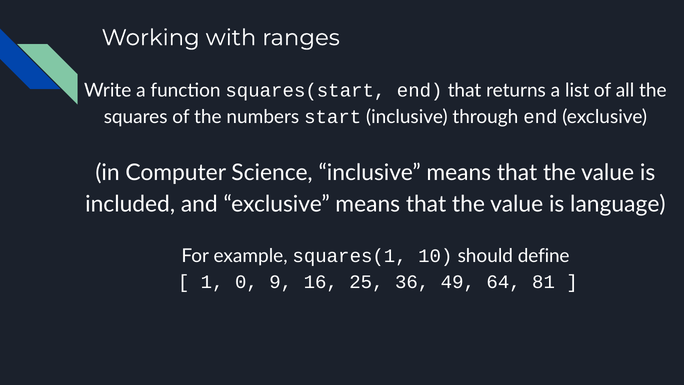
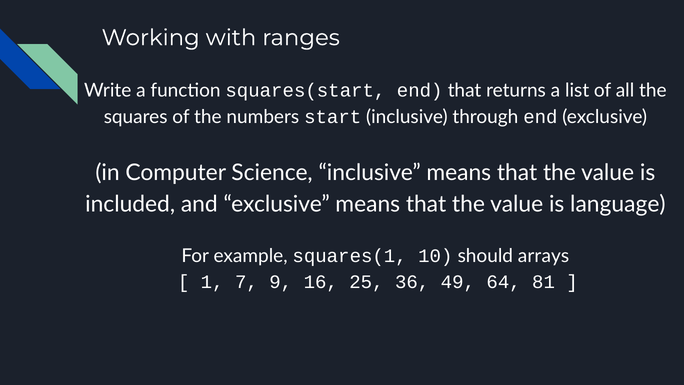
define: define -> arrays (544, 256)
0: 0 -> 7 (246, 282)
